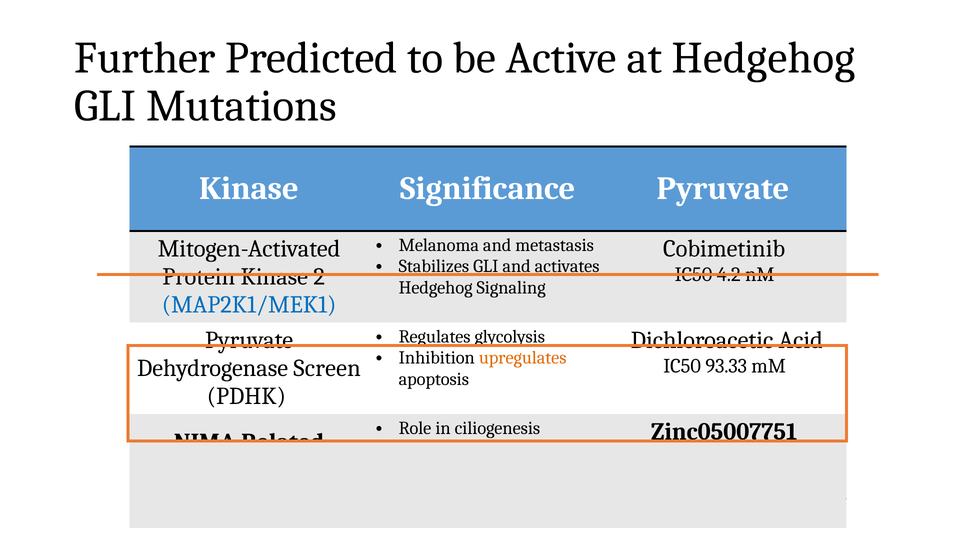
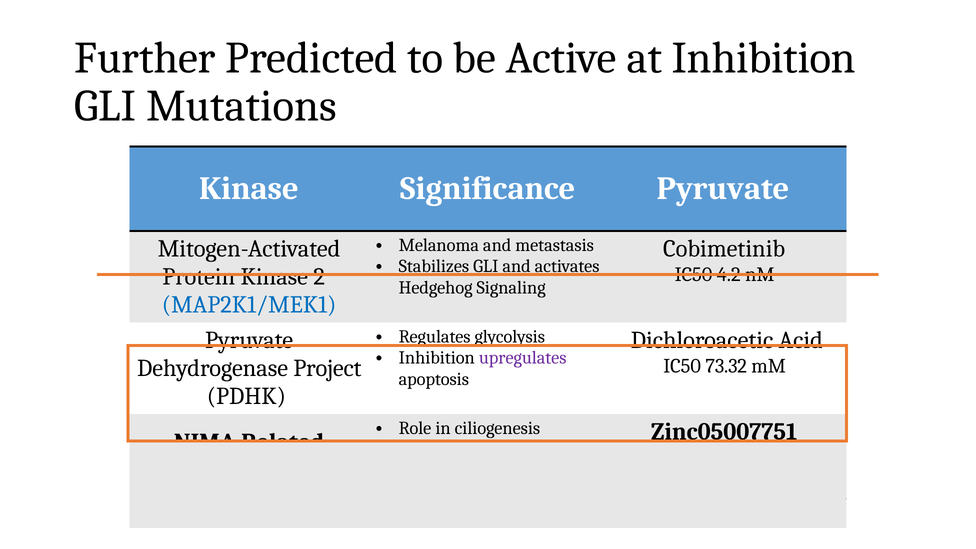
at Hedgehog: Hedgehog -> Inhibition (764, 58)
upregulates colour: orange -> purple (523, 358)
93.33: 93.33 -> 73.32 (726, 366)
Screen: Screen -> Project (327, 368)
